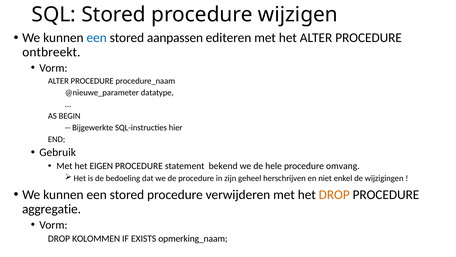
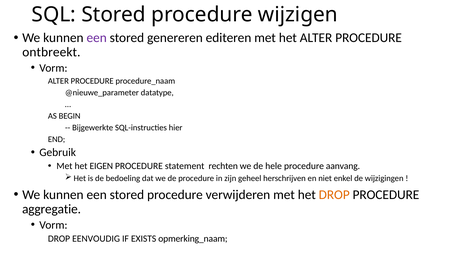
een colour: blue -> purple (97, 38)
aanpassen: aanpassen -> genereren (175, 38)
bekend: bekend -> rechten (223, 166)
omvang: omvang -> aanvang (343, 166)
KOLOMMEN: KOLOMMEN -> EENVOUDIG (96, 238)
